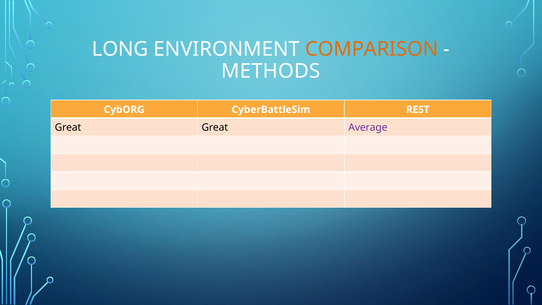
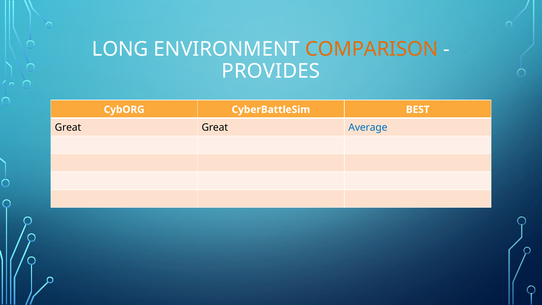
METHODS: METHODS -> PROVIDES (271, 71)
REST: REST -> BEST (418, 110)
Average colour: purple -> blue (368, 127)
